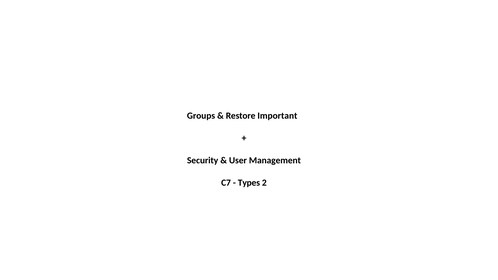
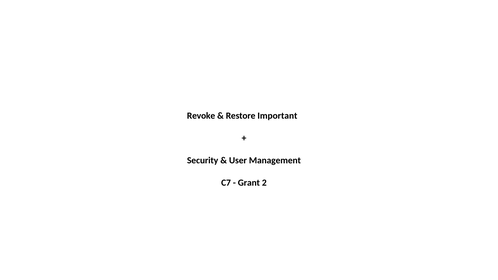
Groups: Groups -> Revoke (201, 116)
Types: Types -> Grant (249, 183)
